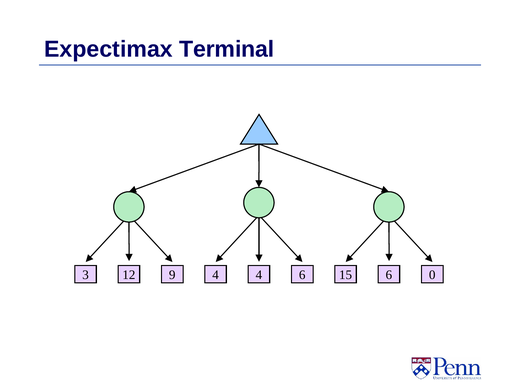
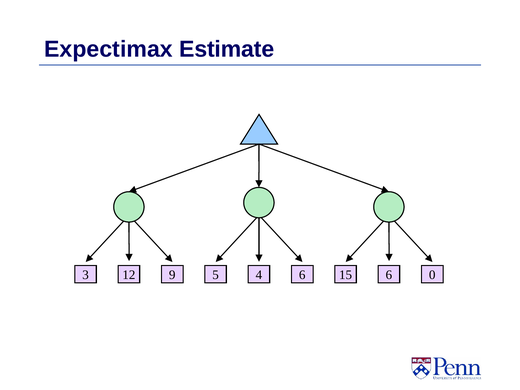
Terminal: Terminal -> Estimate (227, 49)
3 4: 4 -> 5 (216, 275)
